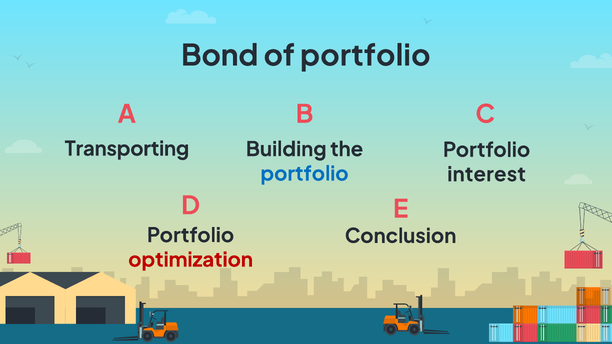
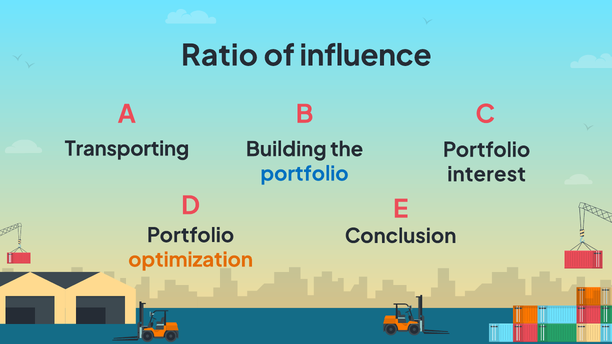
Bond: Bond -> Ratio (220, 56)
of portfolio: portfolio -> influence (366, 56)
optimization colour: red -> orange (191, 260)
